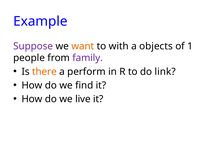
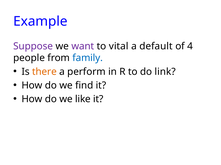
want colour: orange -> purple (83, 46)
with: with -> vital (119, 46)
objects: objects -> default (156, 46)
1: 1 -> 4 (190, 46)
family colour: purple -> blue (88, 58)
live: live -> like (83, 99)
